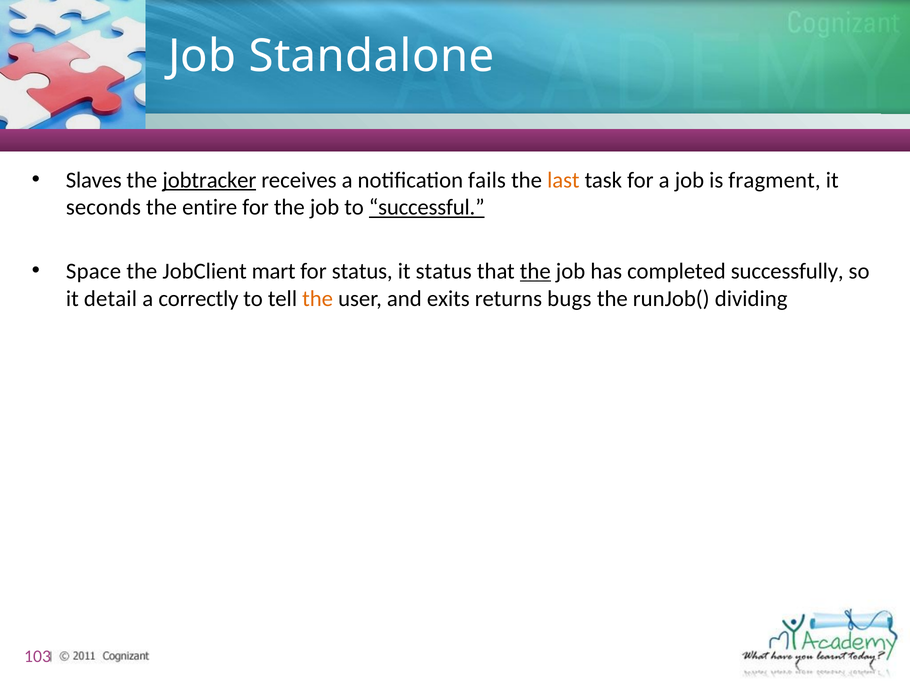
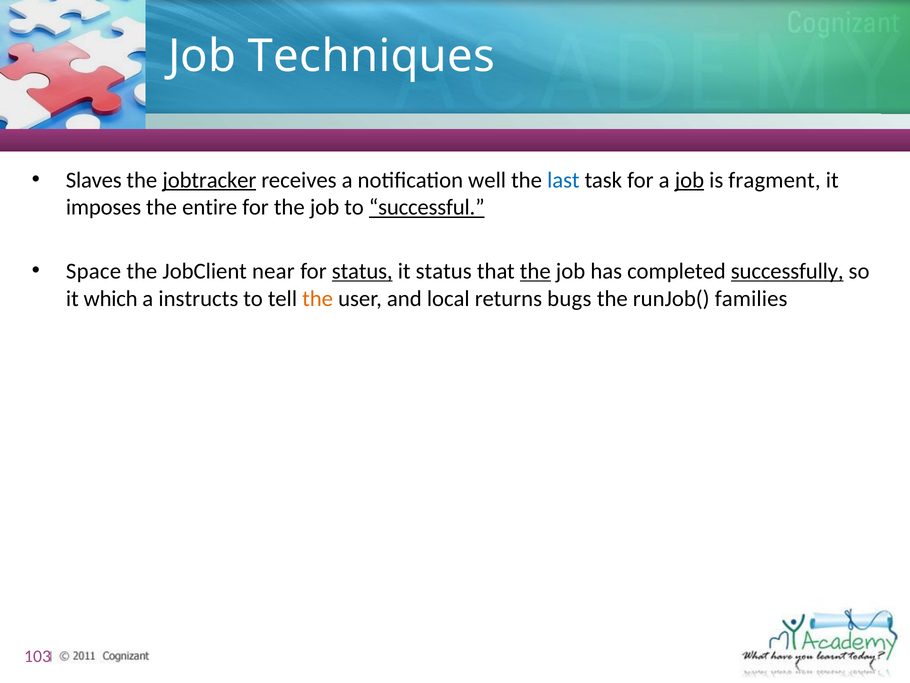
Standalone: Standalone -> Techniques (372, 56)
fails: fails -> well (487, 180)
last colour: orange -> blue (563, 180)
job underline: none -> present (689, 180)
seconds: seconds -> imposes (104, 207)
mart: mart -> near (273, 271)
status underline: none -> present (362, 271)
successfully underline: none -> present (787, 271)
detail: detail -> which (111, 298)
correctly: correctly -> instructs (198, 298)
exits: exits -> local (448, 298)
dividing: dividing -> families (751, 298)
